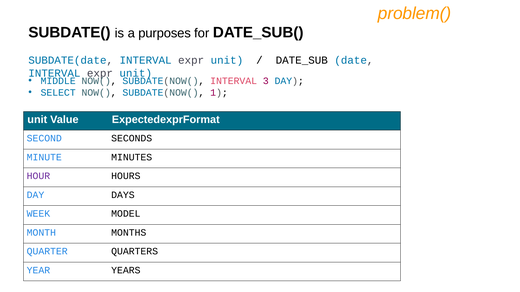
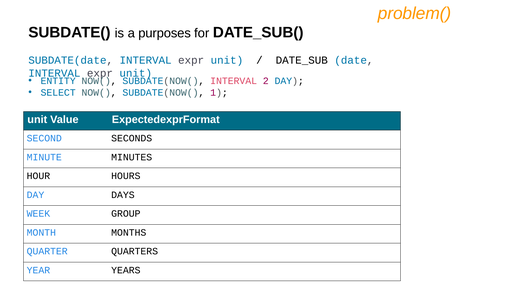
MIDDLE: MIDDLE -> ENTITY (58, 81)
3: 3 -> 2 (266, 81)
HOUR colour: purple -> black (38, 176)
MODEL: MODEL -> GROUP (126, 214)
